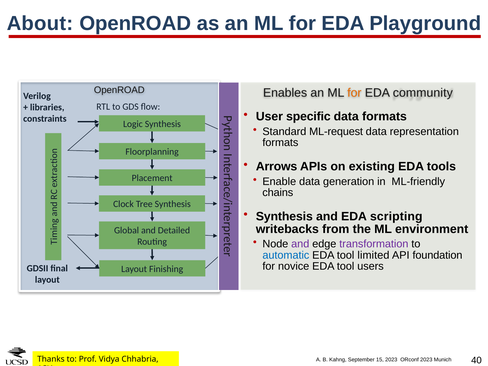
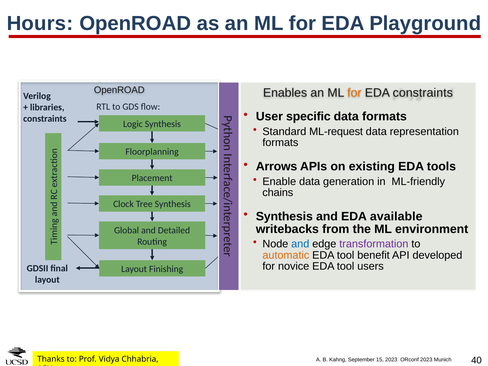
About: About -> Hours (40, 23)
EDA community: community -> constraints (423, 93)
scripting: scripting -> available (396, 217)
and colour: purple -> blue (300, 244)
automatic colour: blue -> orange (286, 255)
limited: limited -> benefit (374, 255)
foundation: foundation -> developed (437, 255)
